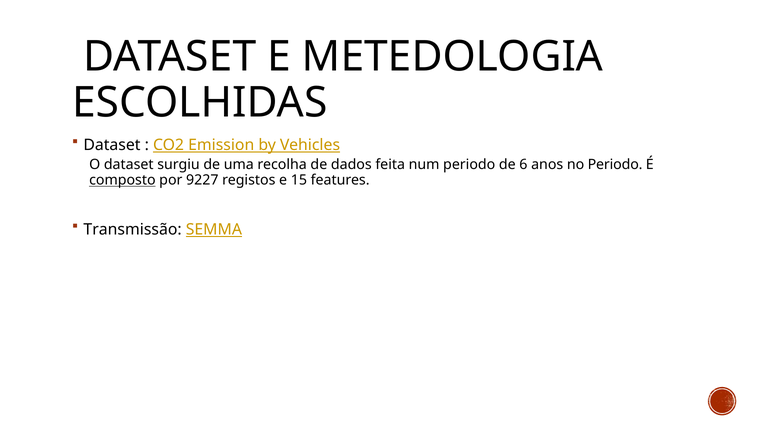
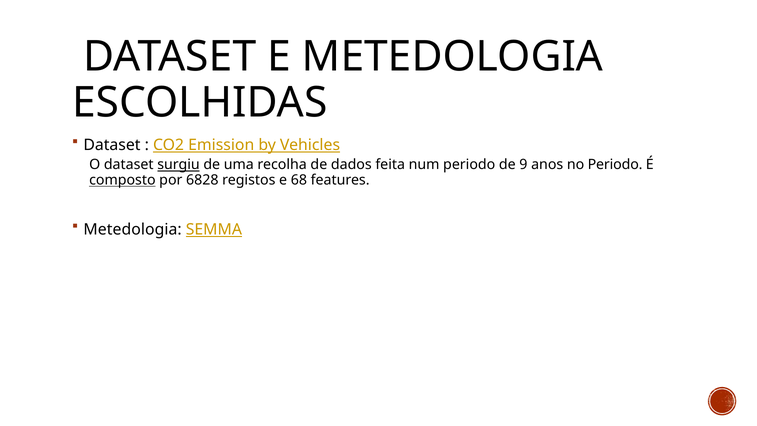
surgiu underline: none -> present (179, 165)
6: 6 -> 9 (523, 165)
9227: 9227 -> 6828 (202, 180)
15: 15 -> 68 (299, 180)
Transmissão: Transmissão -> Metedologia (133, 229)
